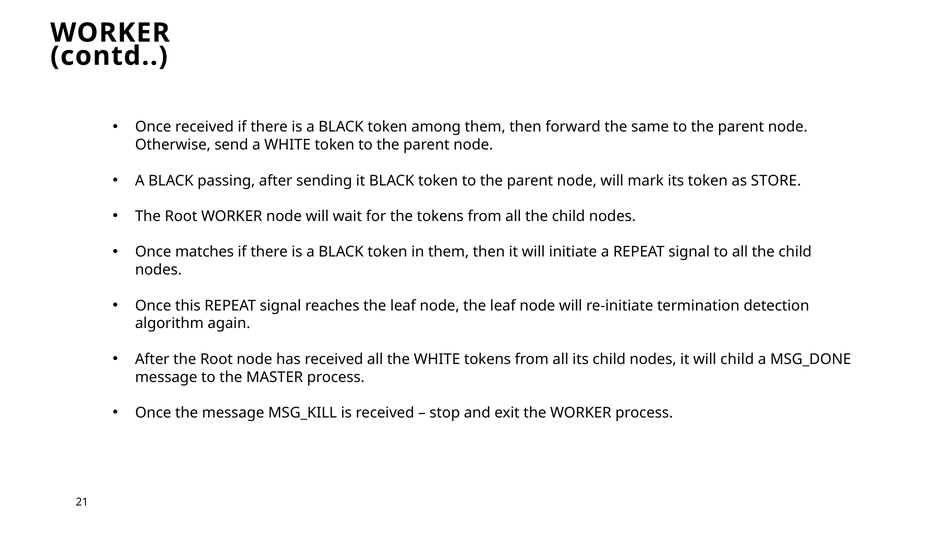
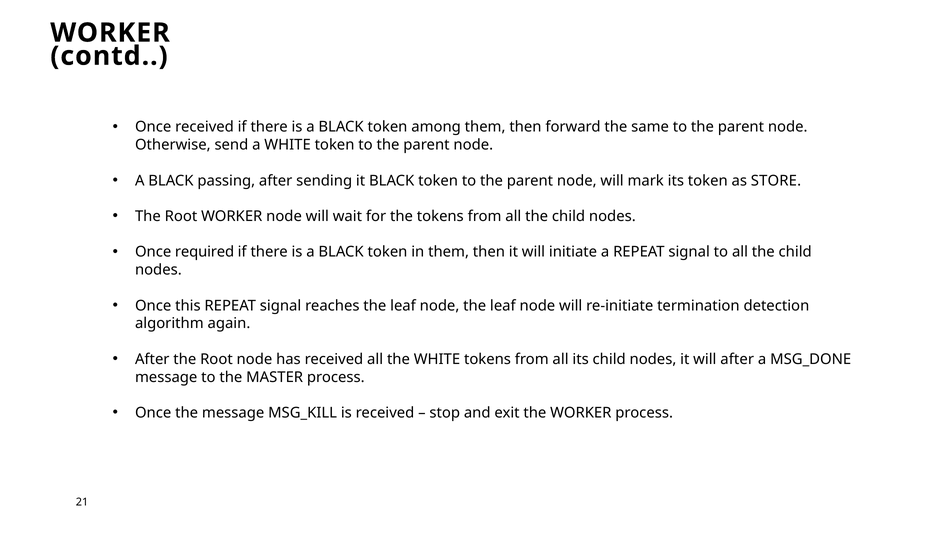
matches: matches -> required (205, 252)
will child: child -> after (737, 359)
